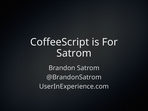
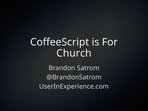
Satrom: Satrom -> Church (74, 53)
